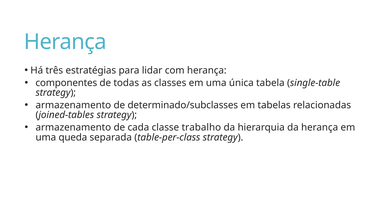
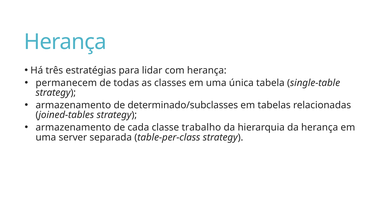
componentes: componentes -> permanecem (66, 83)
queda: queda -> server (73, 137)
